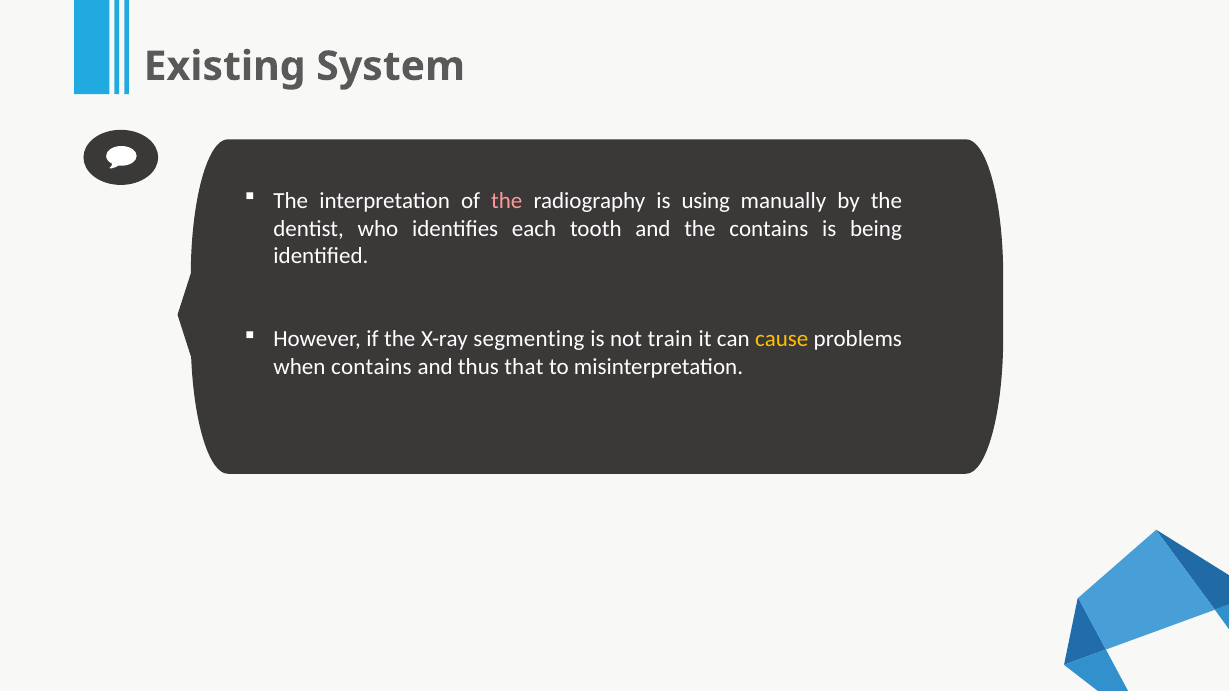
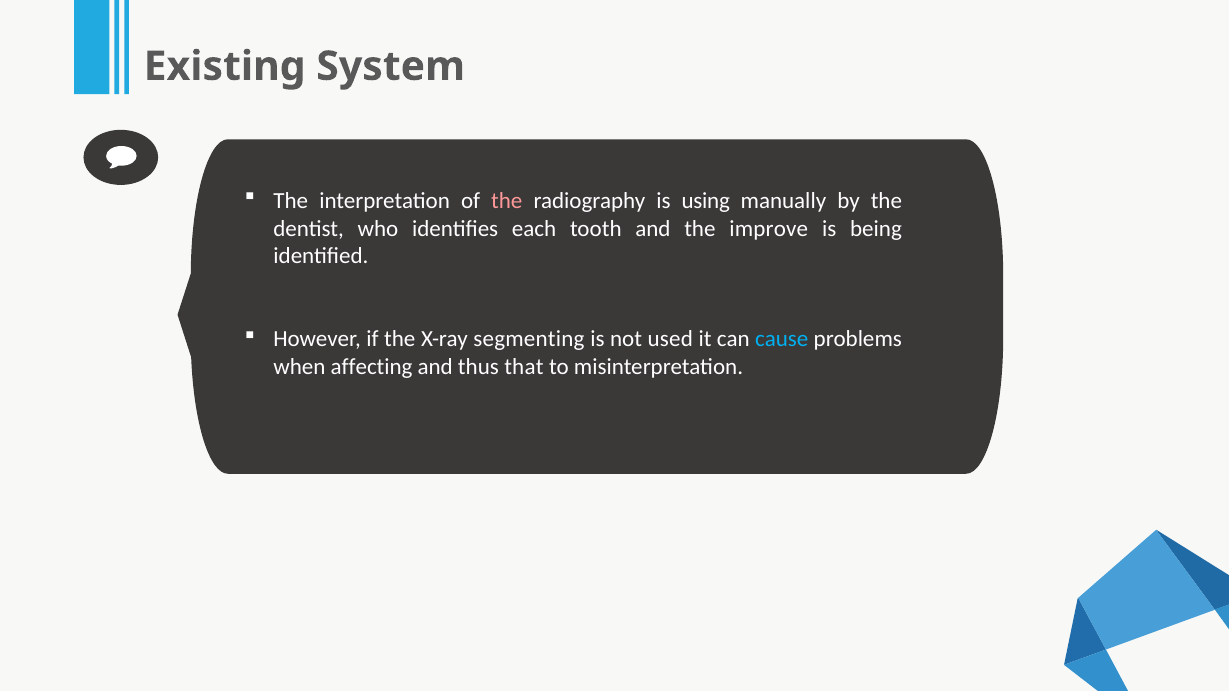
the contains: contains -> improve (769, 229)
train: train -> used (670, 339)
cause colour: yellow -> light blue (782, 339)
when contains: contains -> affecting (372, 367)
